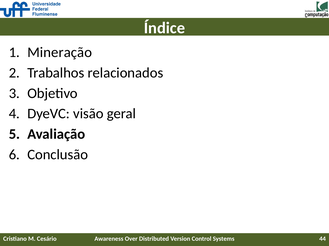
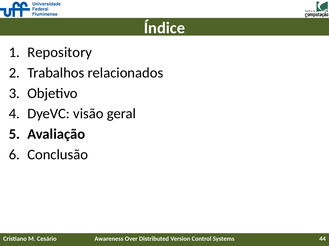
Mineração: Mineração -> Repository (60, 53)
